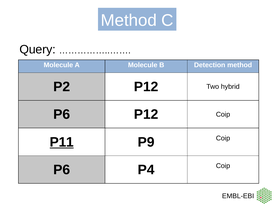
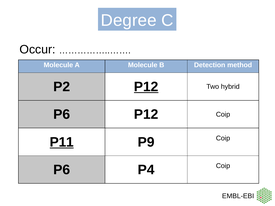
Method: Method -> Degree (129, 20)
Query: Query -> Occur (38, 50)
P12 underline: none -> present (146, 87)
